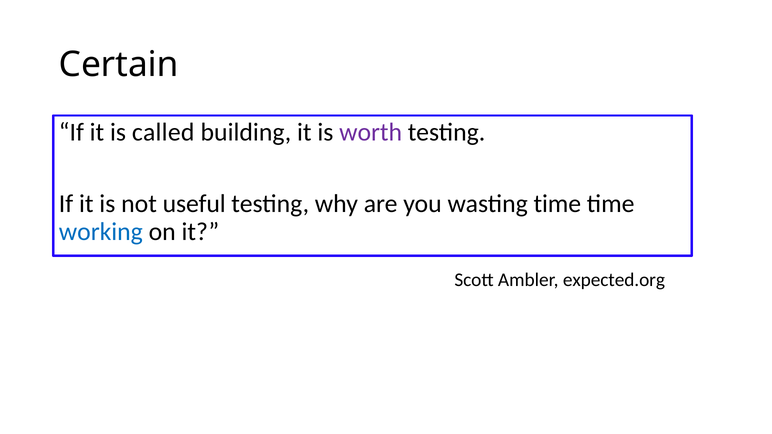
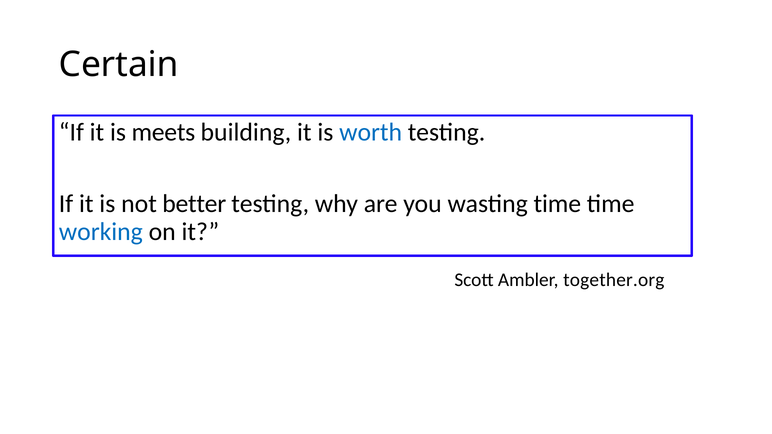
called: called -> meets (163, 132)
worth colour: purple -> blue (371, 132)
useful: useful -> better (194, 204)
expected.org: expected.org -> together.org (614, 280)
